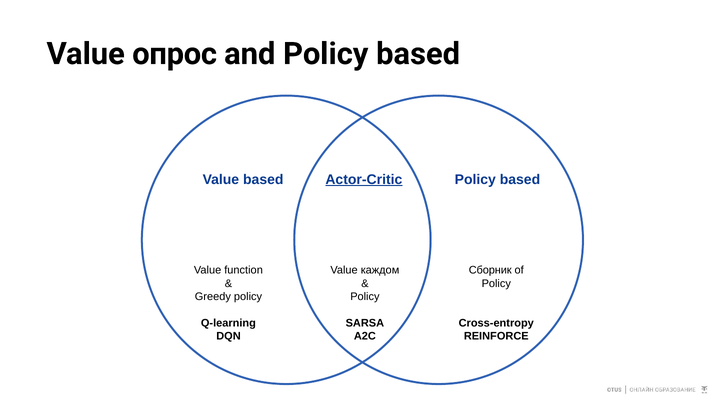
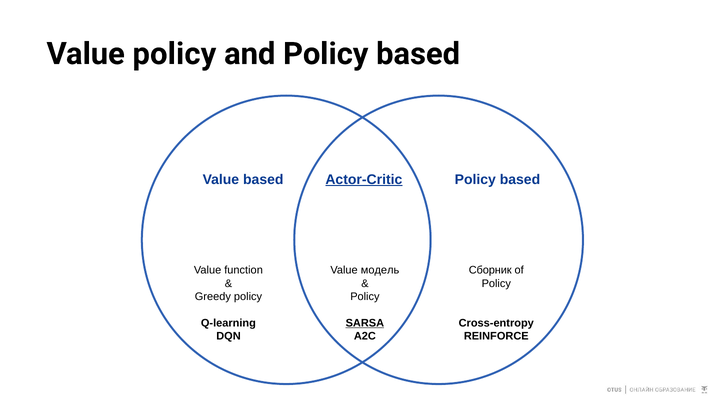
Value опрос: опрос -> policy (174, 54)
каждом: каждом -> модель (380, 271)
SARSA underline: none -> present (365, 323)
